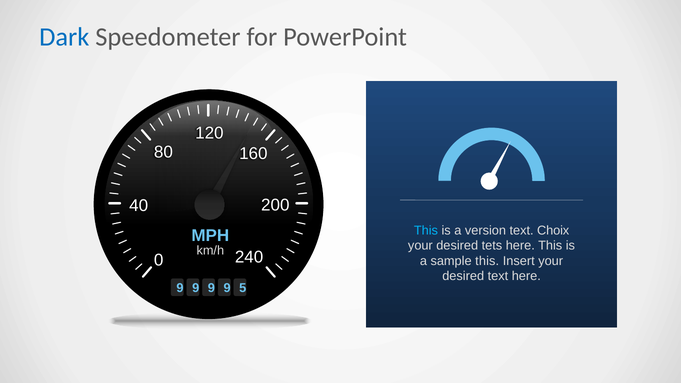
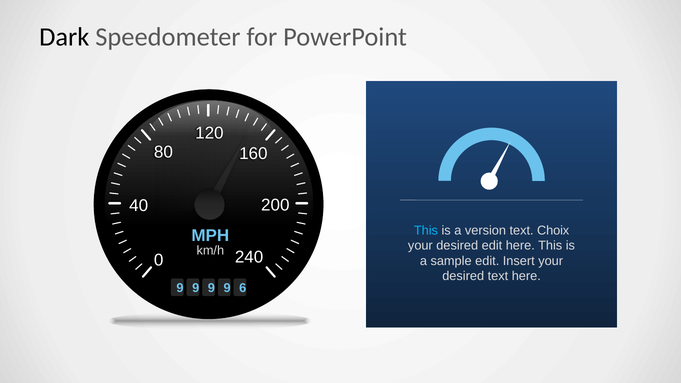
Dark colour: blue -> black (64, 37)
desired tets: tets -> edit (492, 246)
sample this: this -> edit (487, 261)
5: 5 -> 6 (243, 288)
